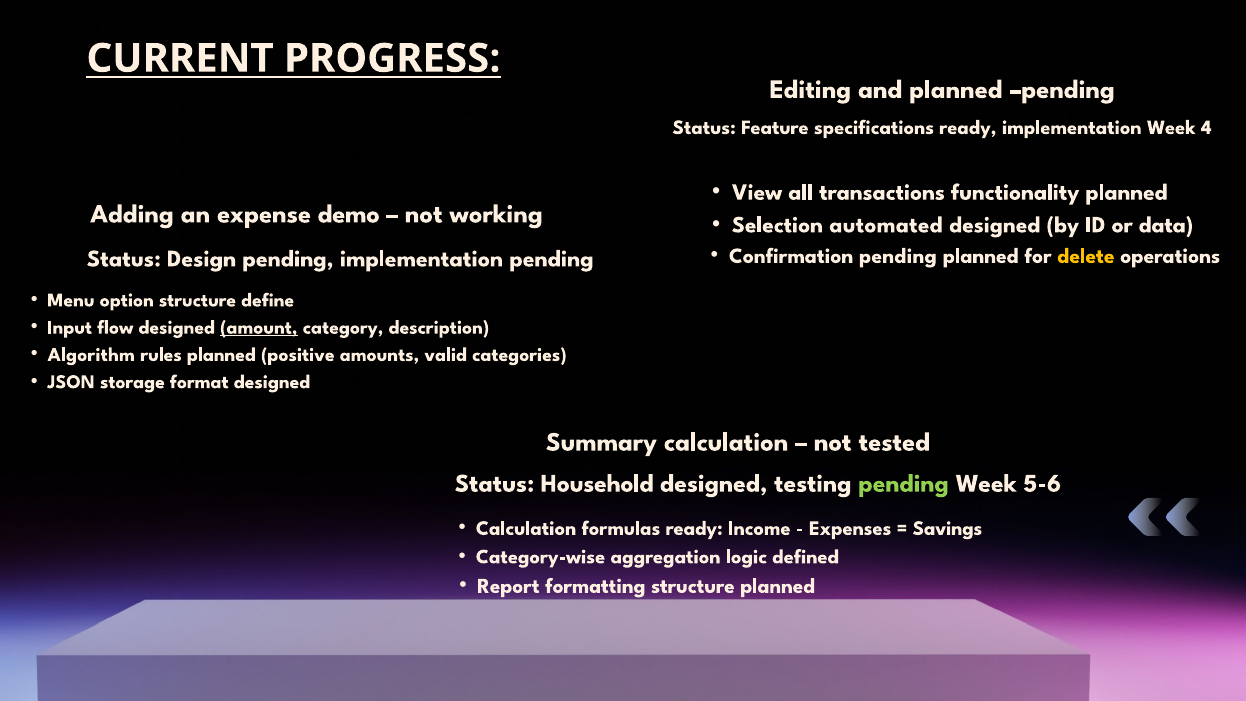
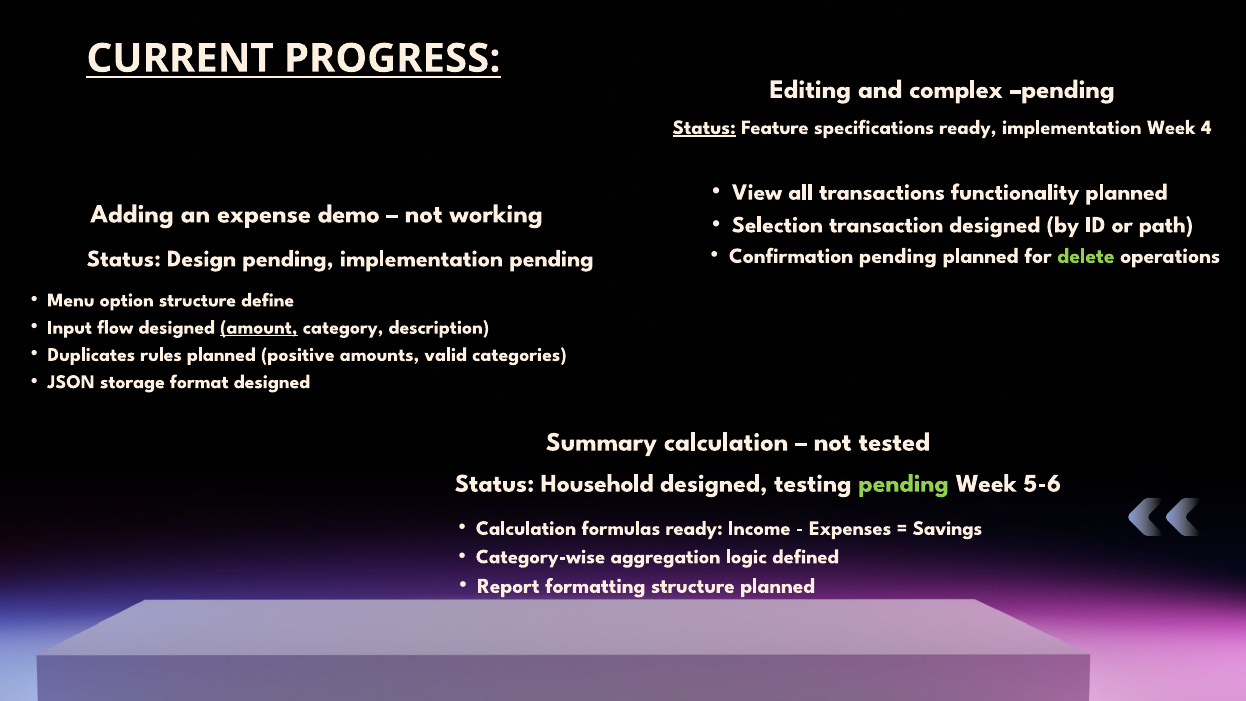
and planned: planned -> complex (956, 89)
Status underline: none -> present (704, 127)
automated: automated -> transaction (886, 225)
data: data -> path (1166, 225)
delete colour: yellow -> light green (1086, 256)
Algorithm: Algorithm -> Duplicates (91, 354)
